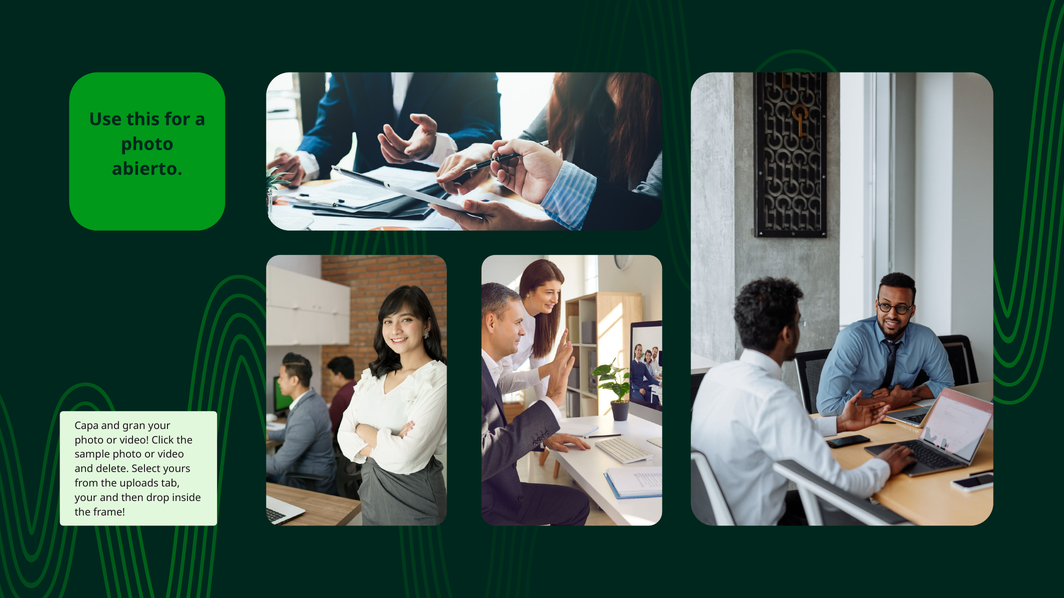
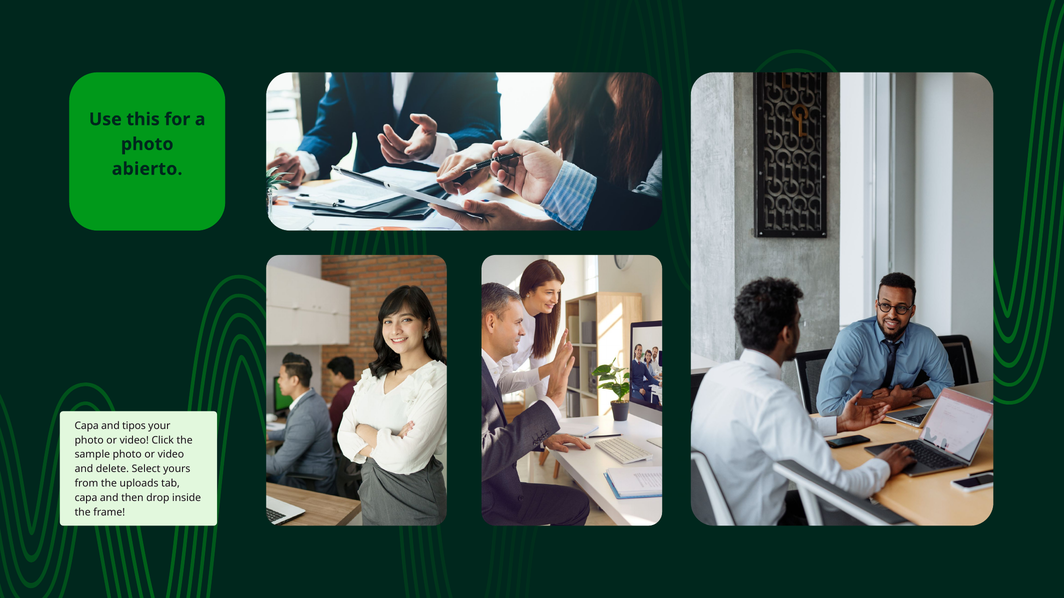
gran: gran -> tipos (134, 426)
your: your -> capa (86, 498)
